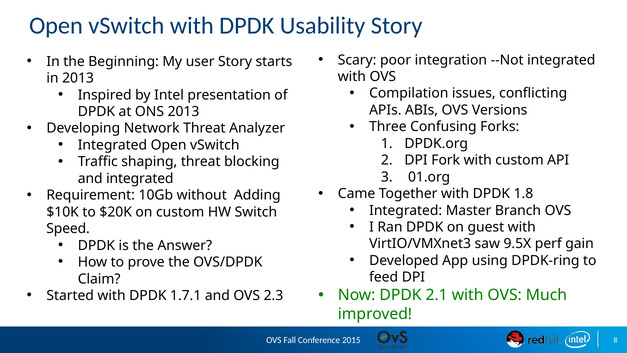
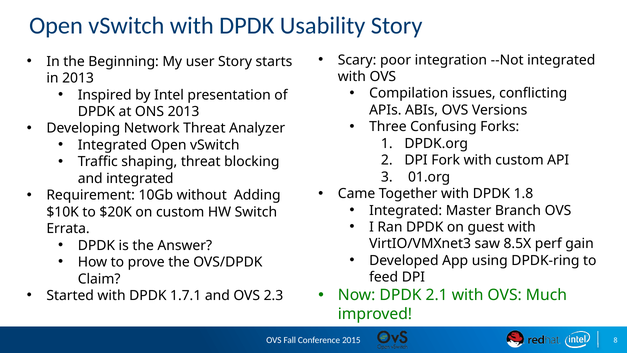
Speed: Speed -> Errata (68, 229)
9.5X: 9.5X -> 8.5X (517, 244)
